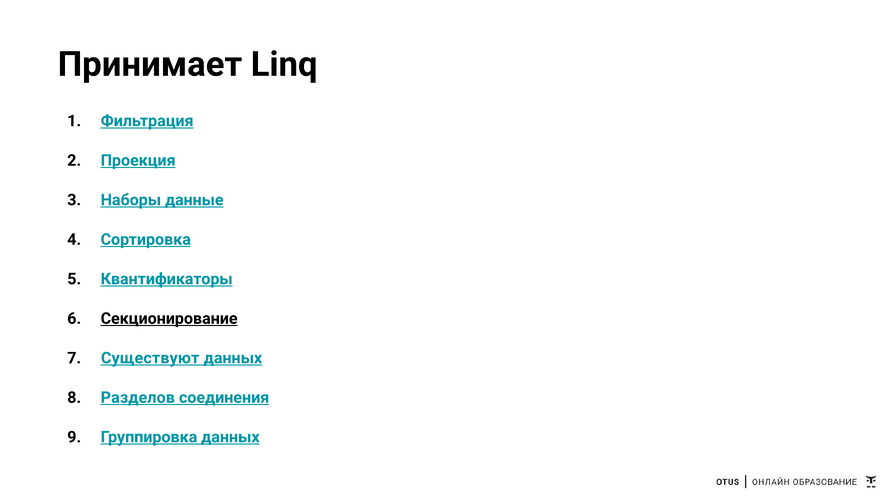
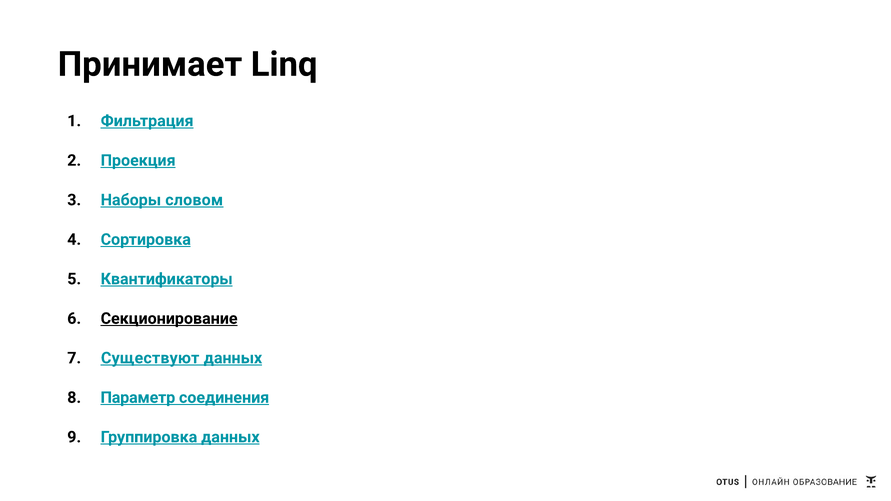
данные: данные -> словом (194, 200)
Разделов: Разделов -> Параметр (138, 398)
